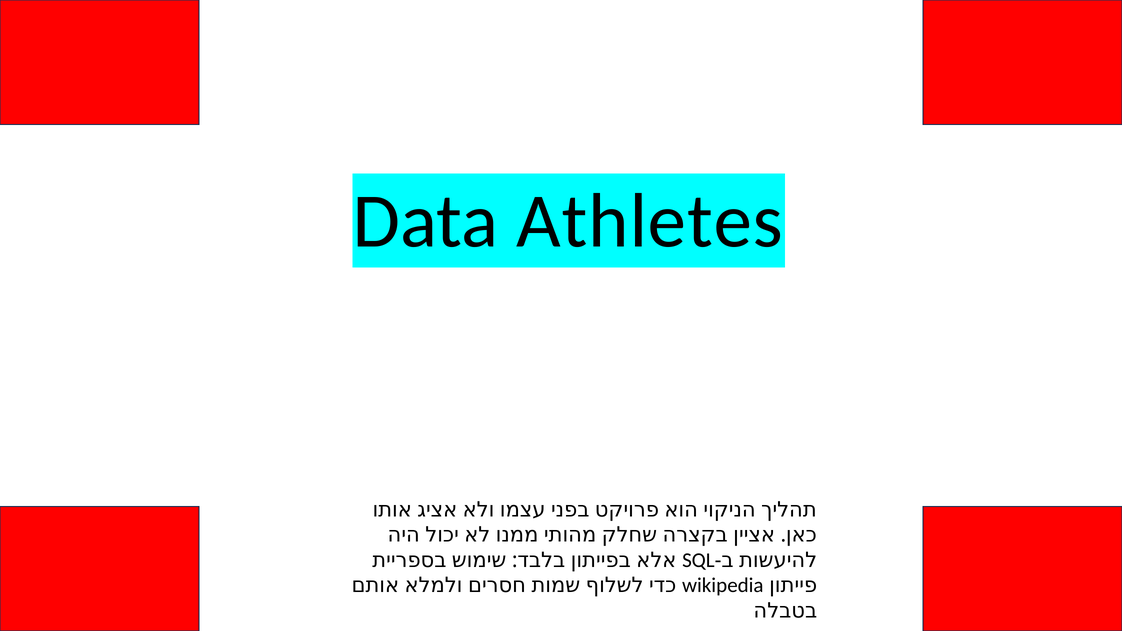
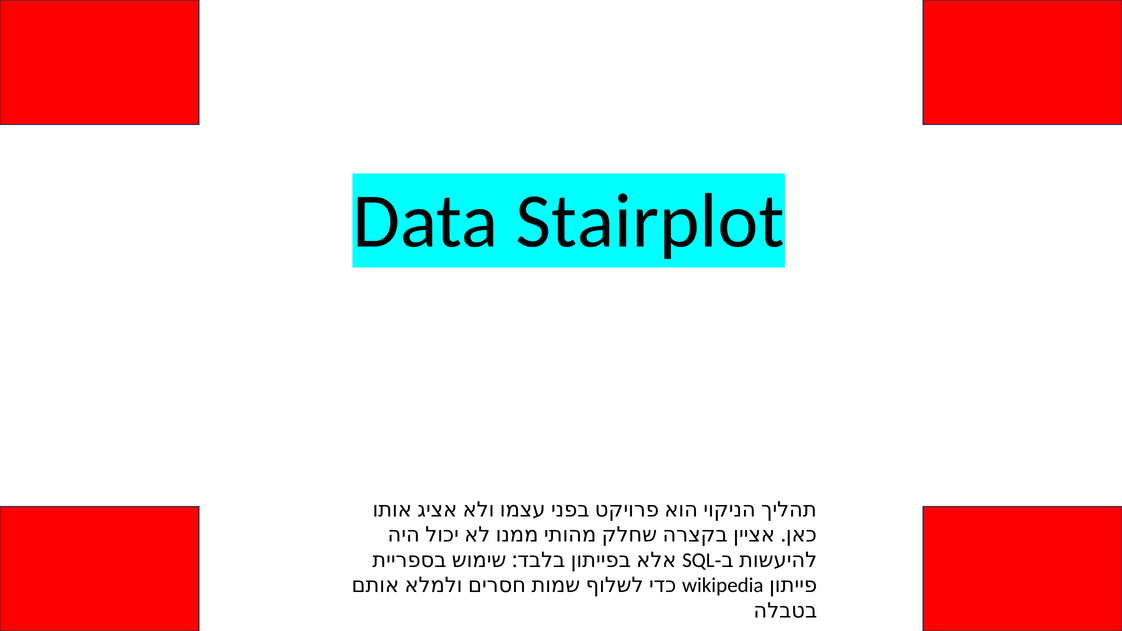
Athletes: Athletes -> Stairplot (650, 221)
